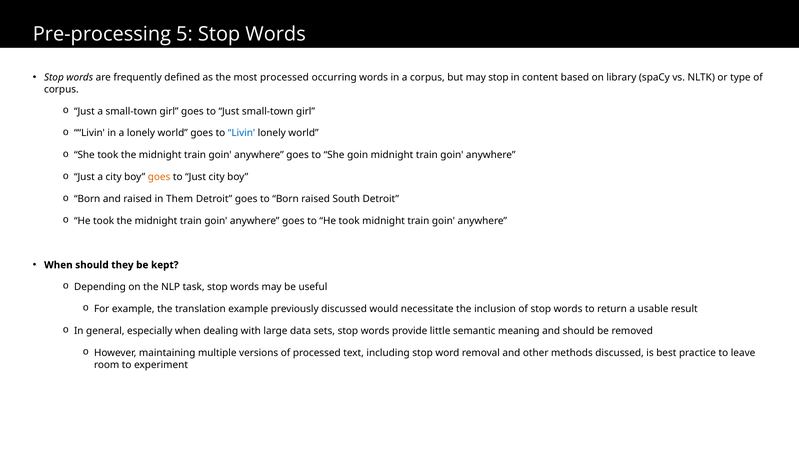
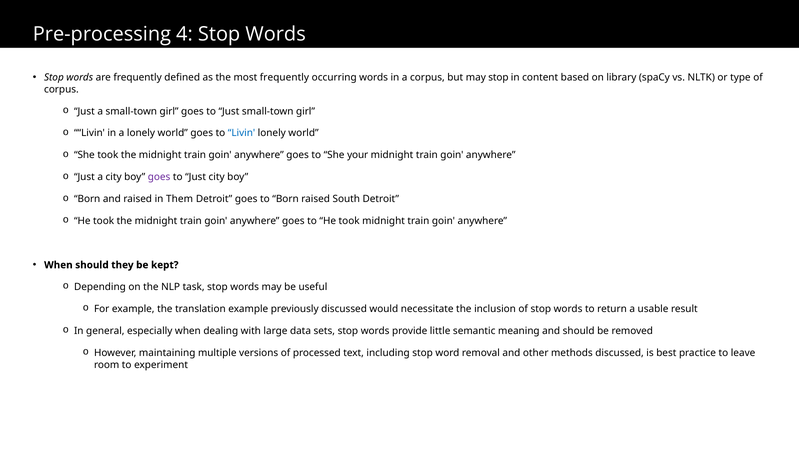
5: 5 -> 4 (184, 34)
most processed: processed -> frequently (284, 77)
She goin: goin -> your (358, 155)
goes colour: orange -> purple (159, 177)
